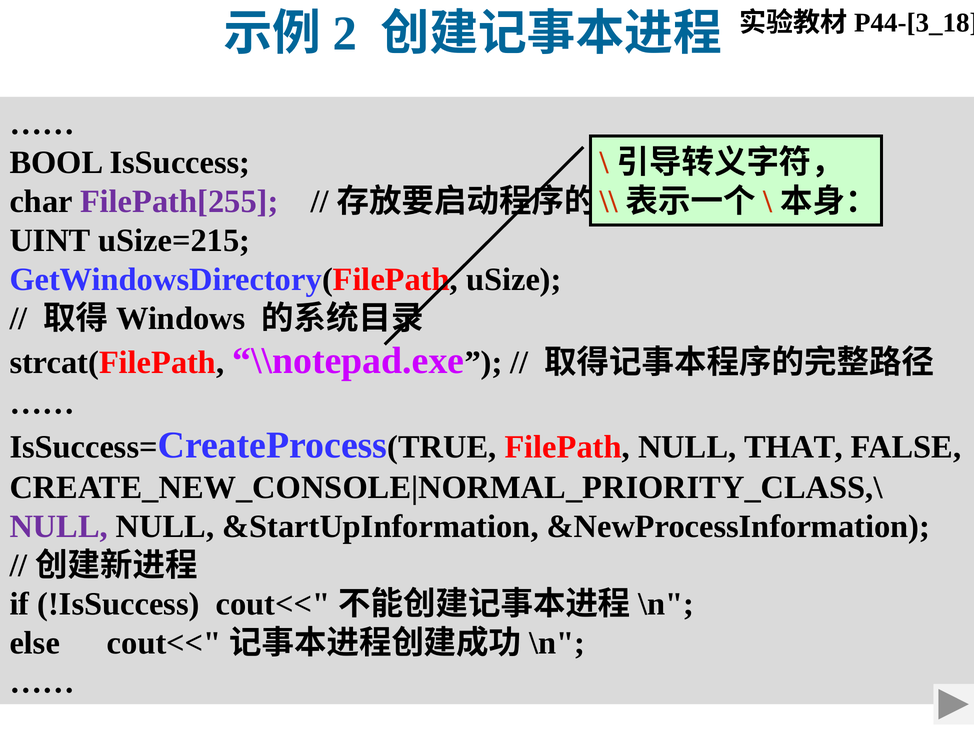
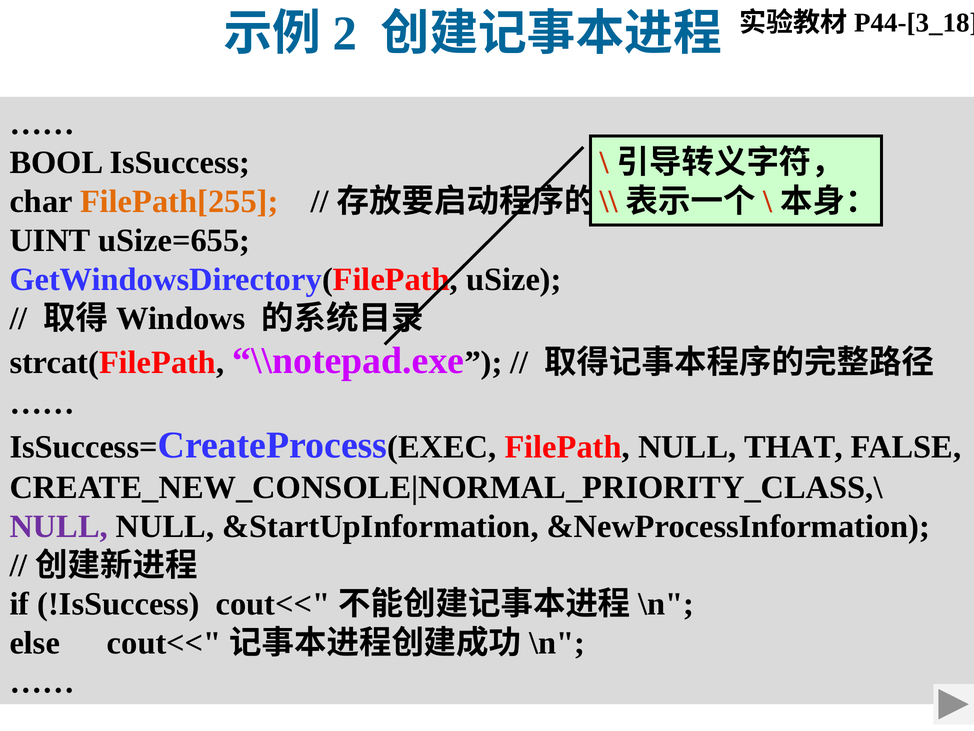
FilePath[255 colour: purple -> orange (179, 201)
uSize=215: uSize=215 -> uSize=655 (174, 240)
TRUE: TRUE -> EXEC (442, 447)
